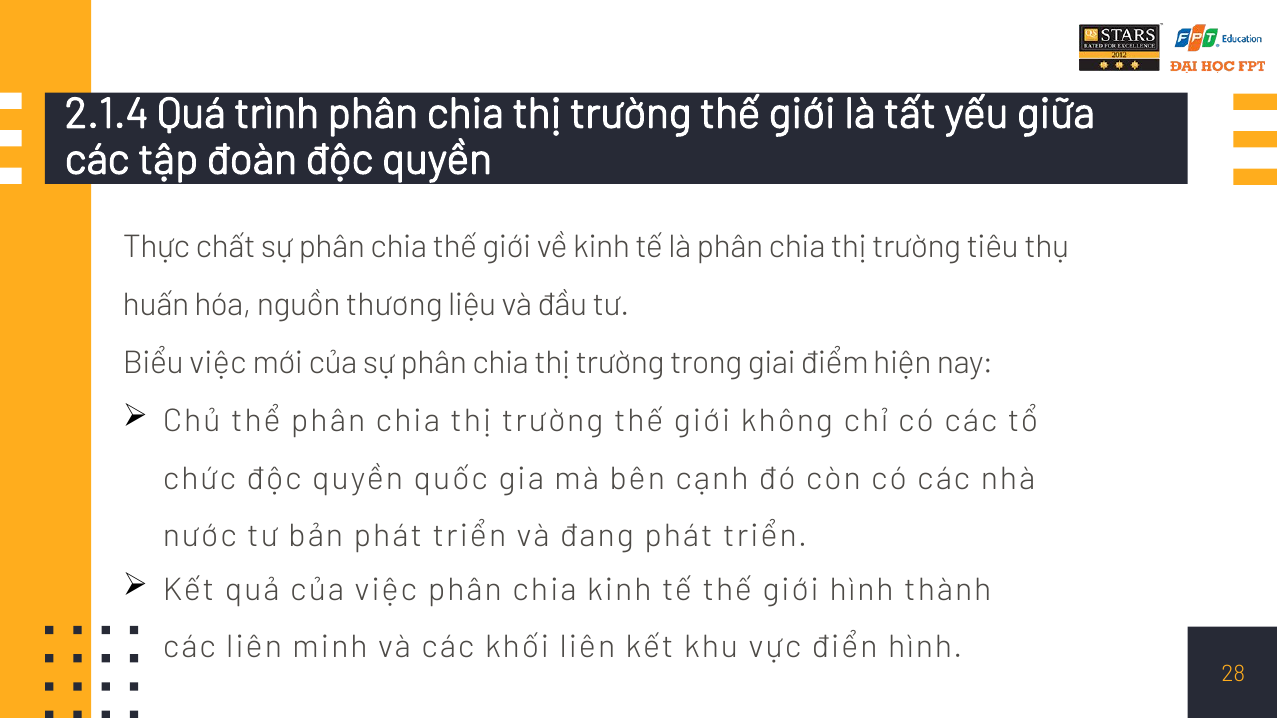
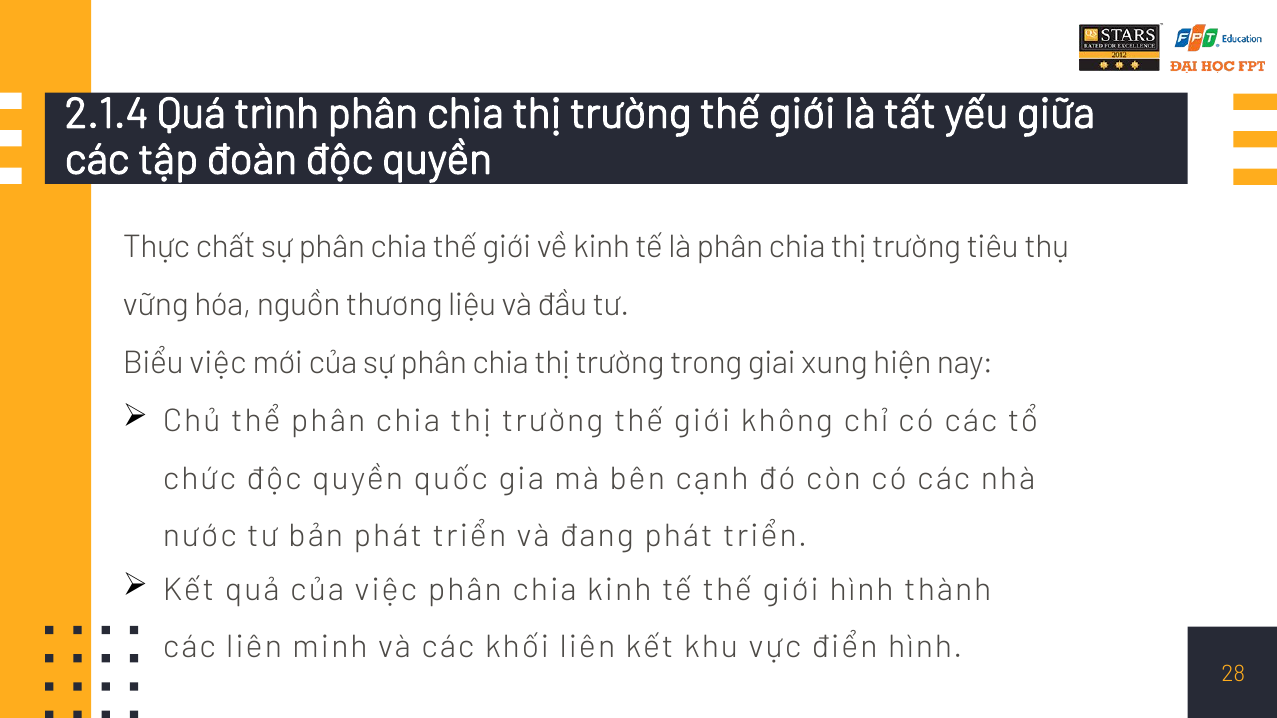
huấn: huấn -> vững (156, 305)
điểm: điểm -> xung (835, 363)
